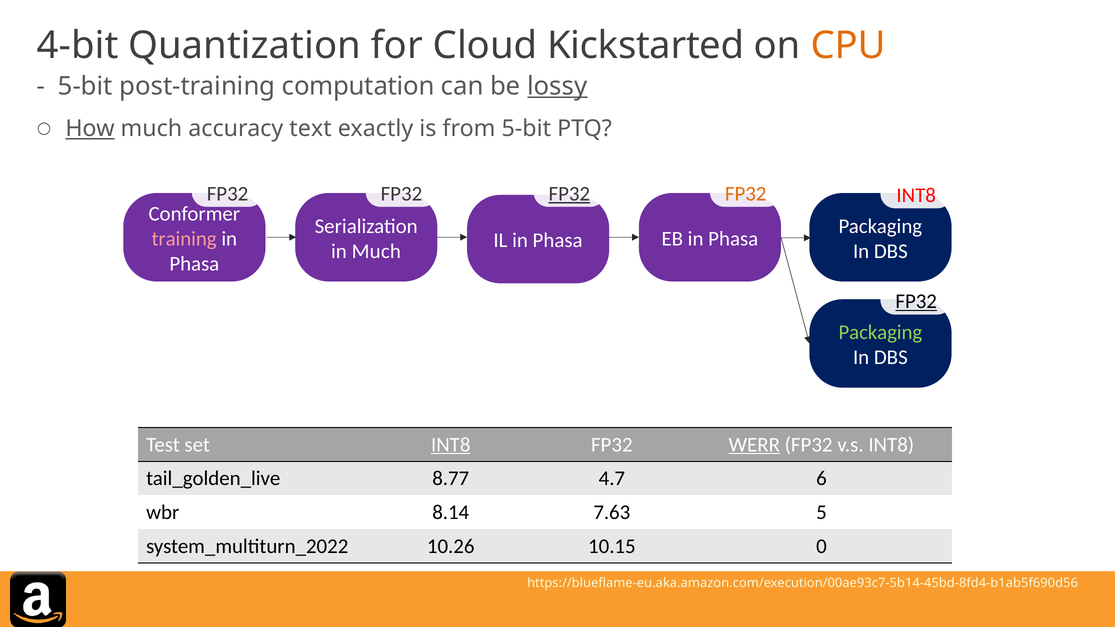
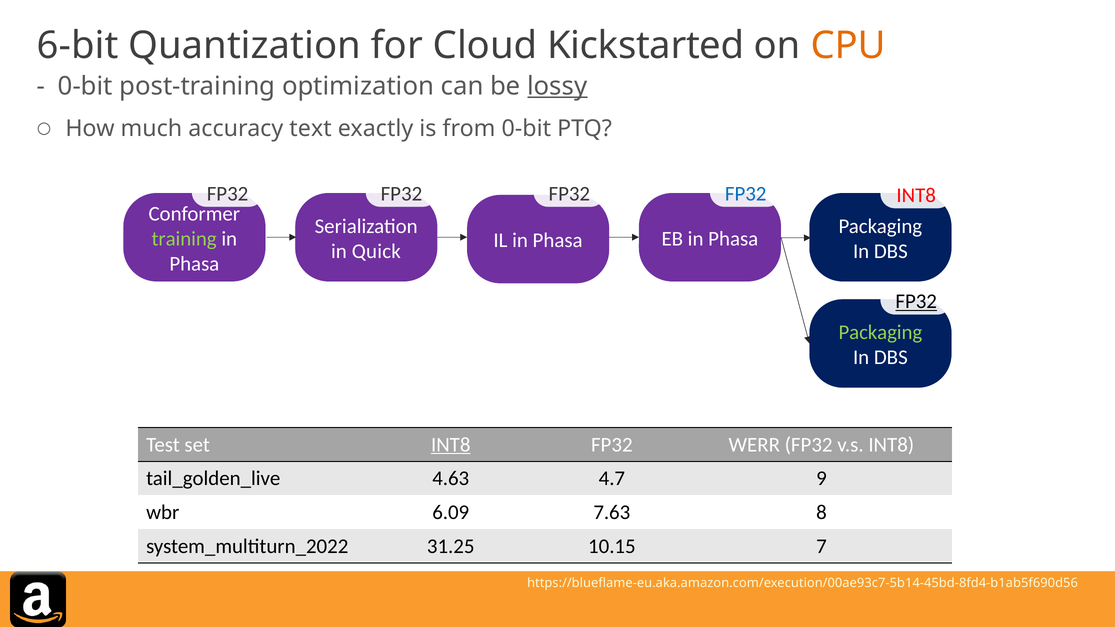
4-bit: 4-bit -> 6-bit (78, 46)
5-bit: 5-bit -> 0-bit (85, 86)
computation: computation -> optimization (358, 86)
How underline: present -> none (90, 129)
from 5-bit: 5-bit -> 0-bit (526, 129)
FP32 underline: present -> none (569, 194)
FP32 colour: orange -> blue (746, 194)
training colour: pink -> light green (184, 239)
in Much: Much -> Quick (376, 251)
WERR underline: present -> none (754, 445)
8.77: 8.77 -> 4.63 (451, 479)
6: 6 -> 9 (821, 479)
8.14: 8.14 -> 6.09 (451, 513)
5: 5 -> 8 (821, 513)
10.26: 10.26 -> 31.25 (451, 546)
0: 0 -> 7 (821, 546)
